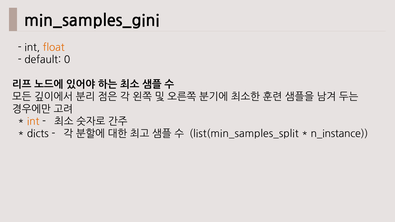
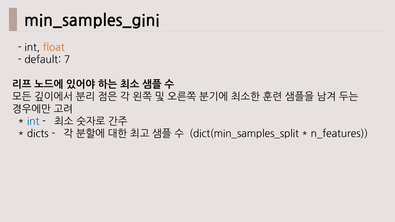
0: 0 -> 7 (67, 60)
int colour: orange -> blue (33, 122)
list(min_samples_split: list(min_samples_split -> dict(min_samples_split (244, 134)
n_instance: n_instance -> n_features (339, 134)
